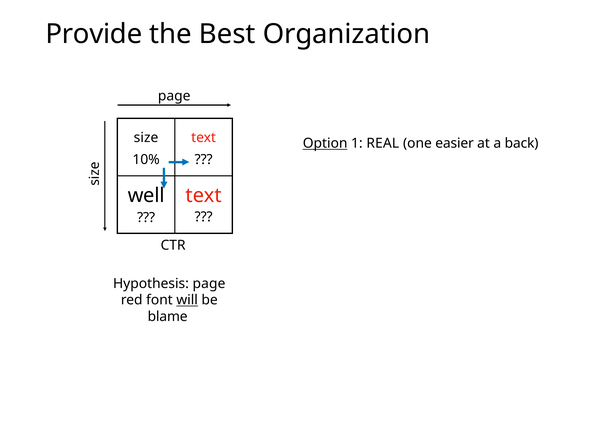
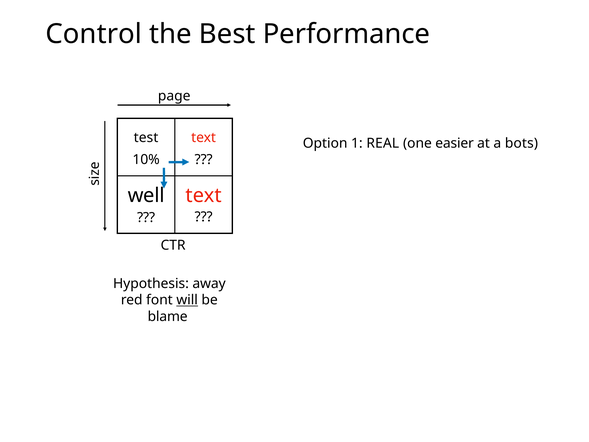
Provide: Provide -> Control (94, 34)
Organization: Organization -> Performance (346, 34)
size: size -> test (146, 138)
Option underline: present -> none (325, 143)
back: back -> bots (521, 143)
Hypothesis page: page -> away (209, 283)
